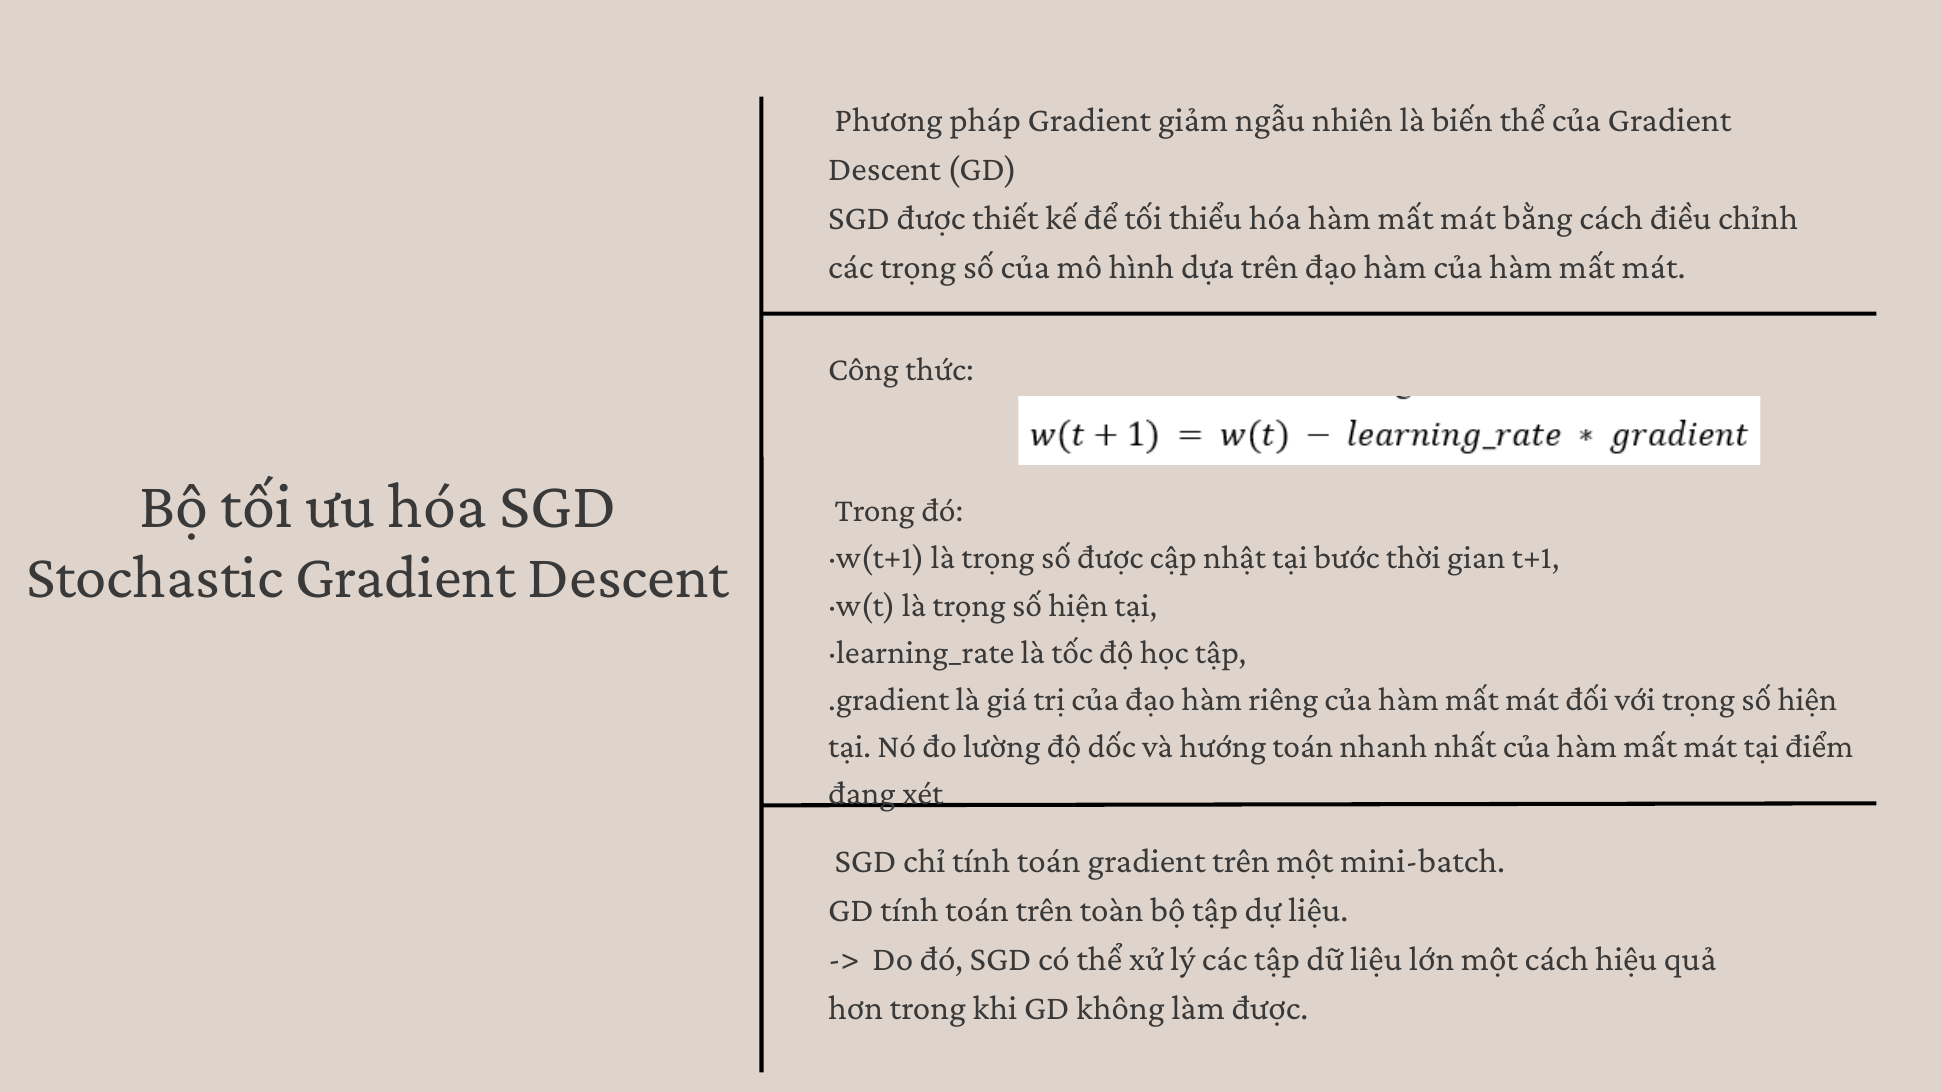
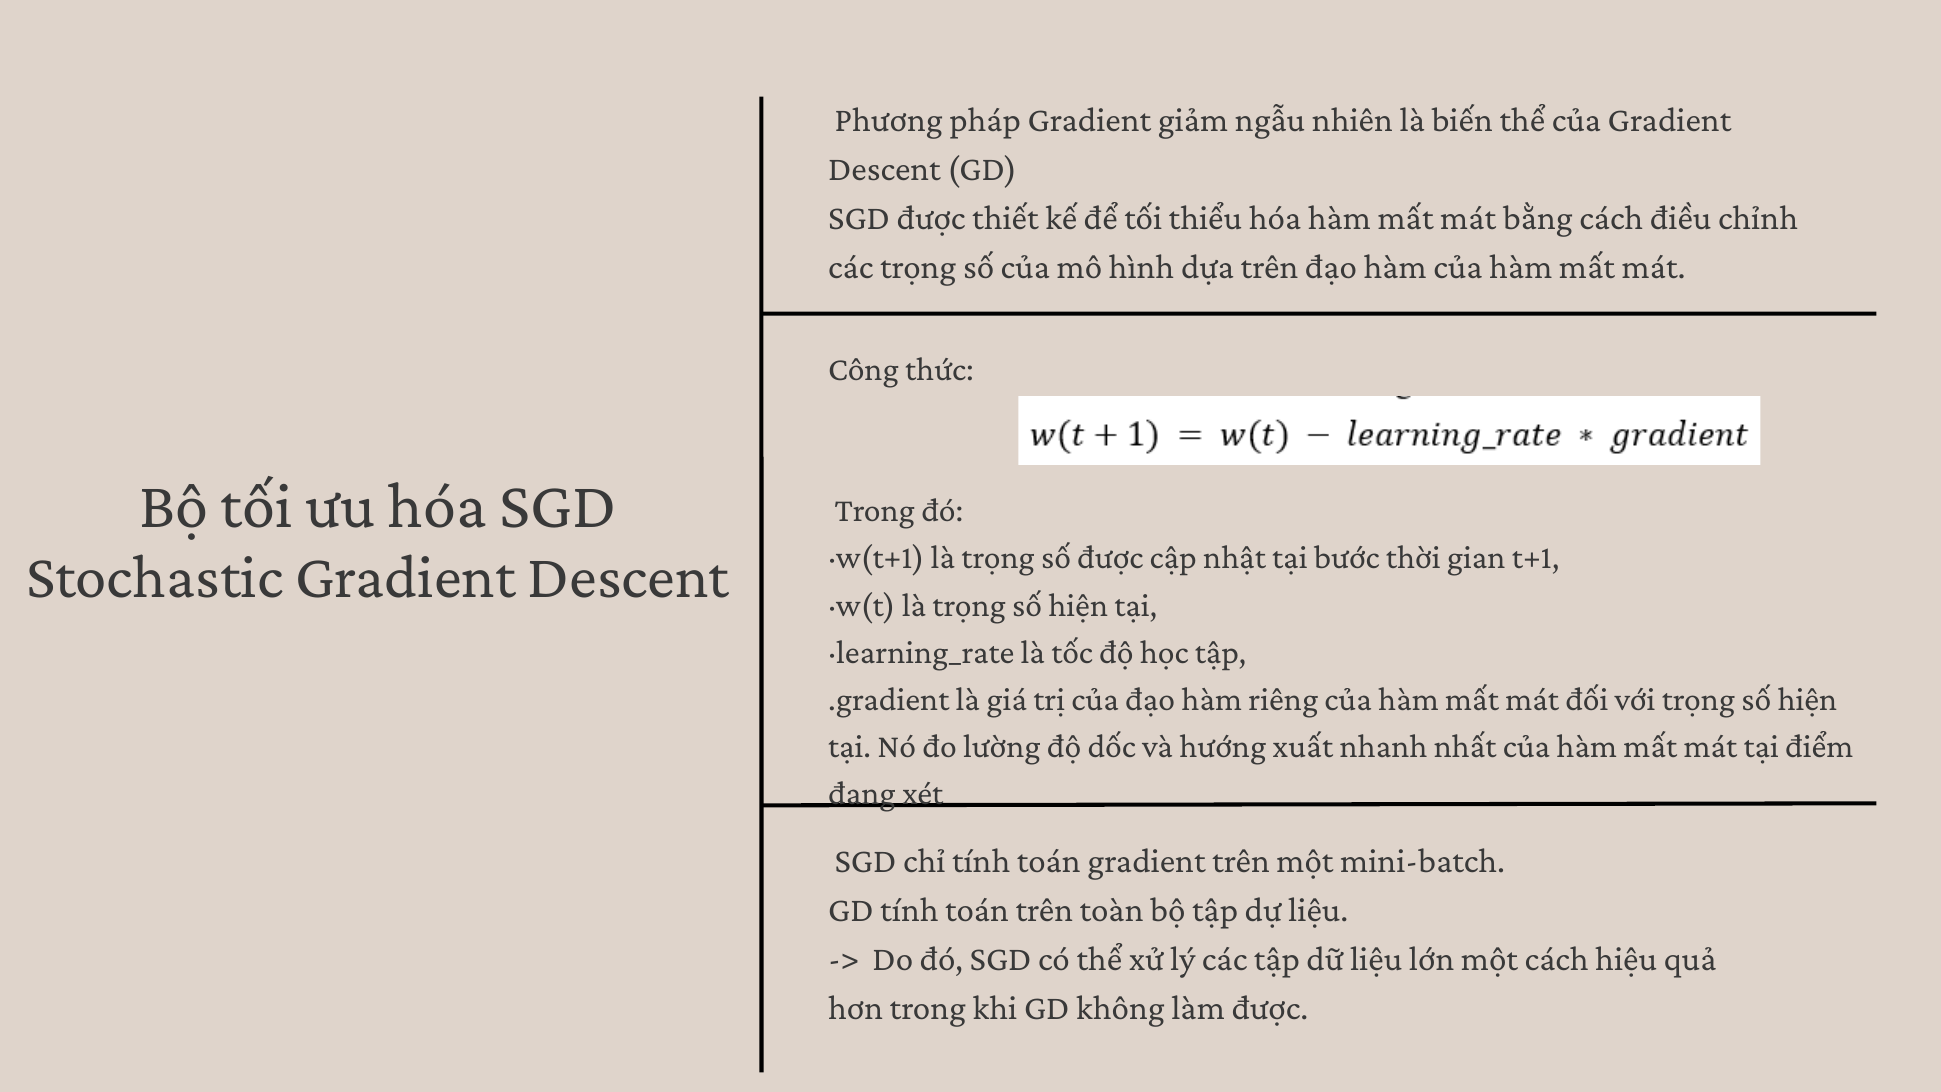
hướng toán: toán -> xuất (1303, 746)
